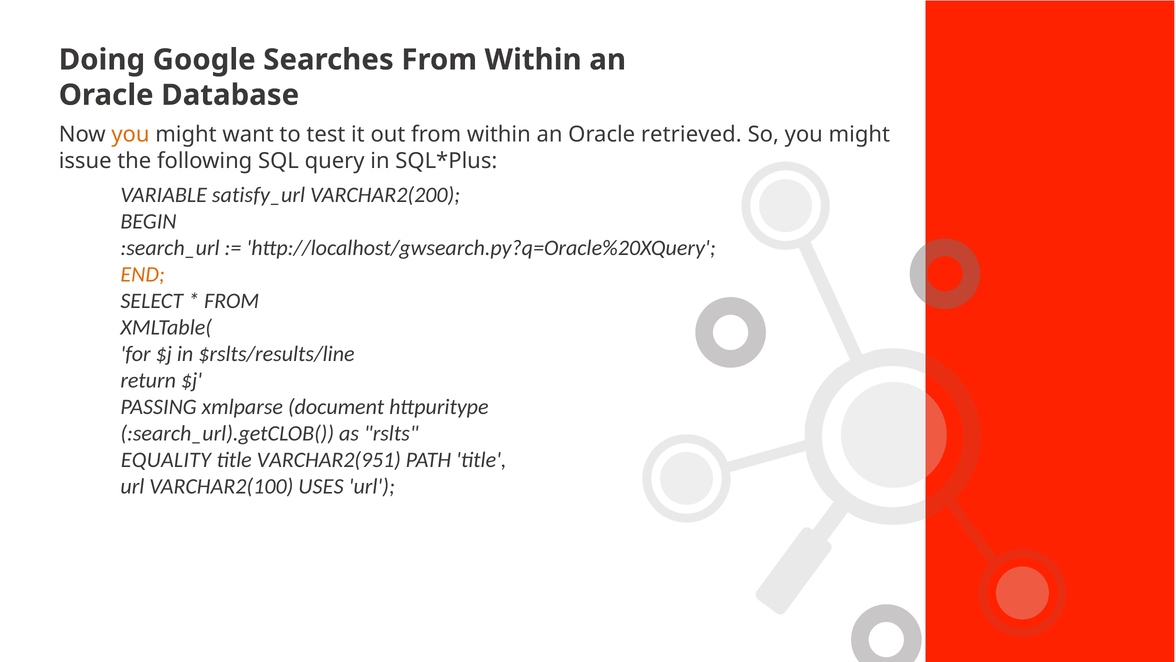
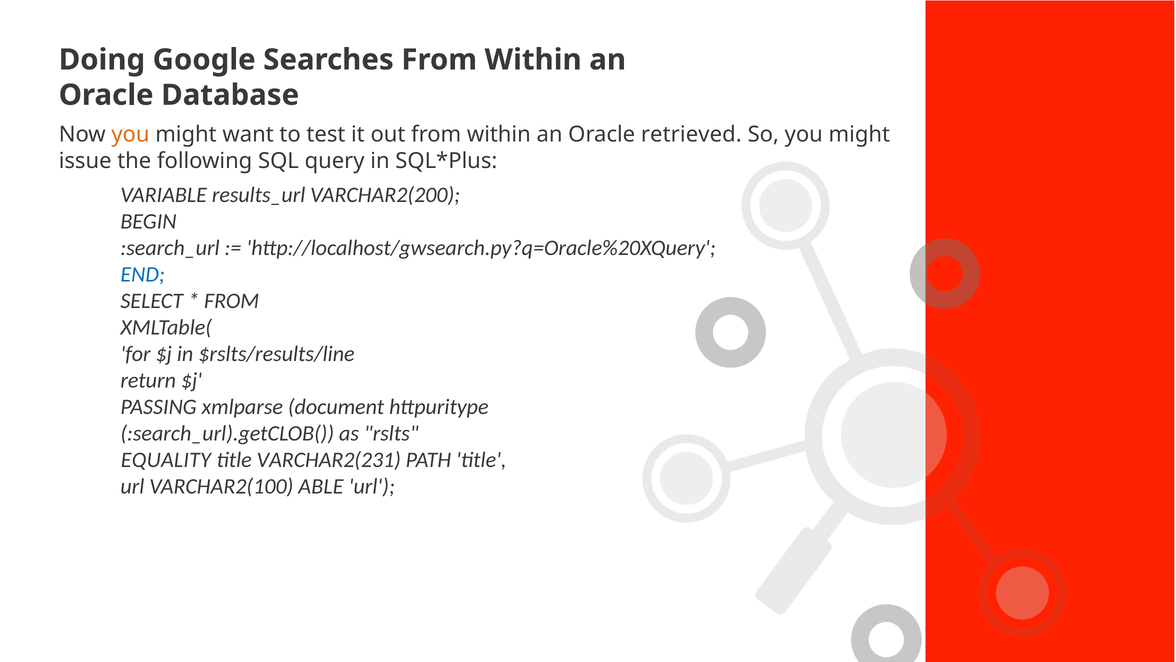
satisfy_url: satisfy_url -> results_url (259, 195)
END colour: orange -> blue (143, 274)
VARCHAR2(951: VARCHAR2(951 -> VARCHAR2(231 (329, 459)
USES: USES -> ABLE (321, 486)
